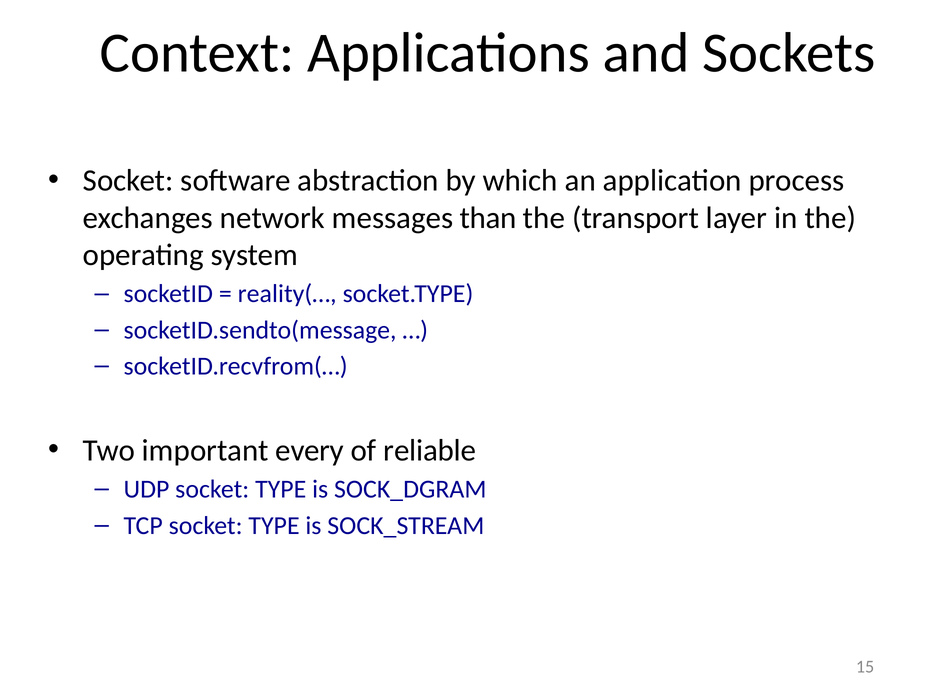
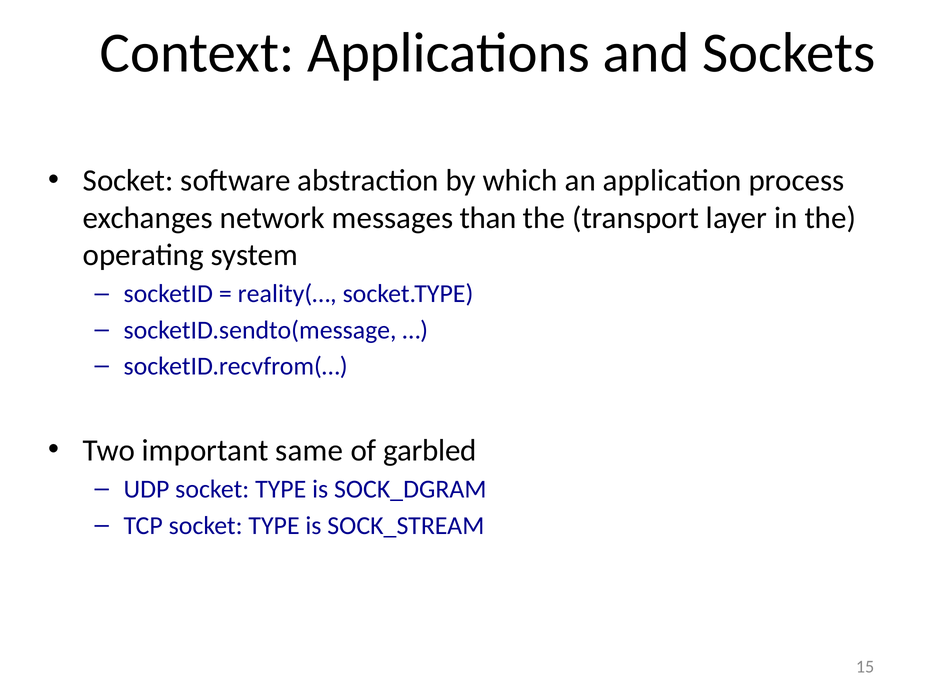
every: every -> same (309, 450)
reliable: reliable -> garbled (430, 450)
